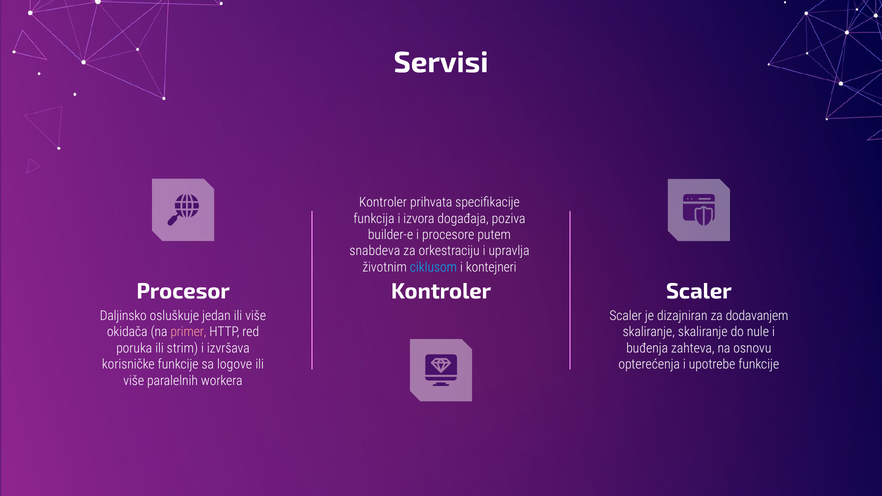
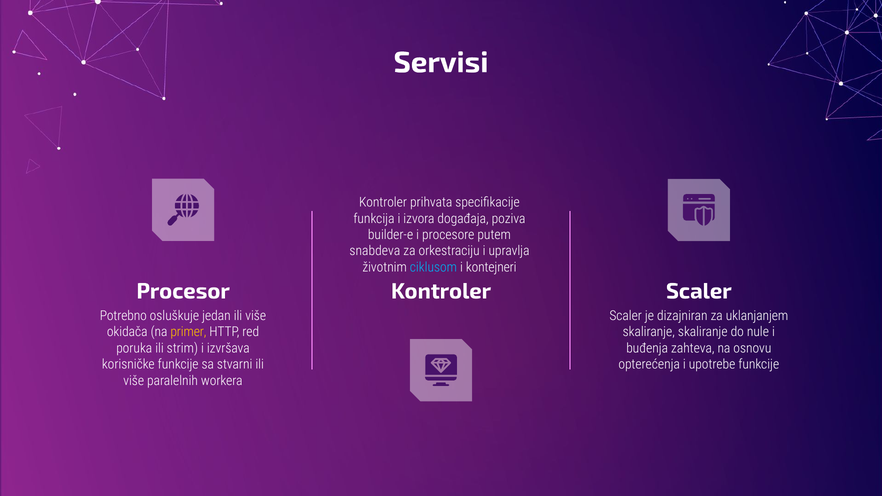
Daljinsko: Daljinsko -> Potrebno (123, 316)
dodavanjem: dodavanjem -> uklanjanjem (757, 316)
primer colour: pink -> yellow (188, 332)
logove: logove -> stvarni (235, 365)
